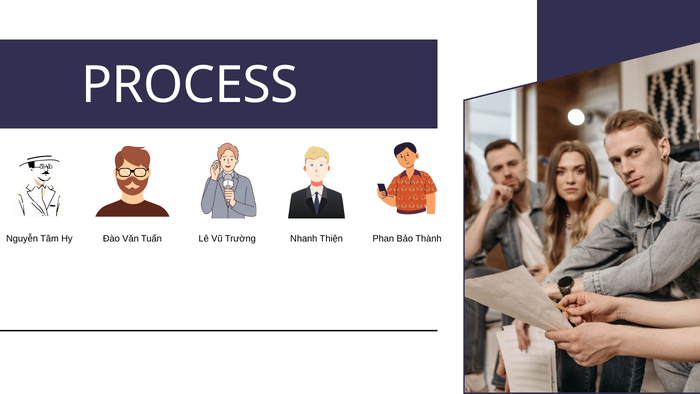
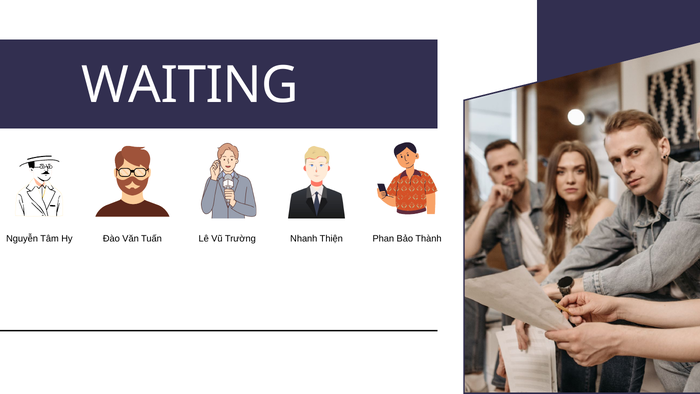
PROCESS: PROCESS -> WAITING (190, 85)
